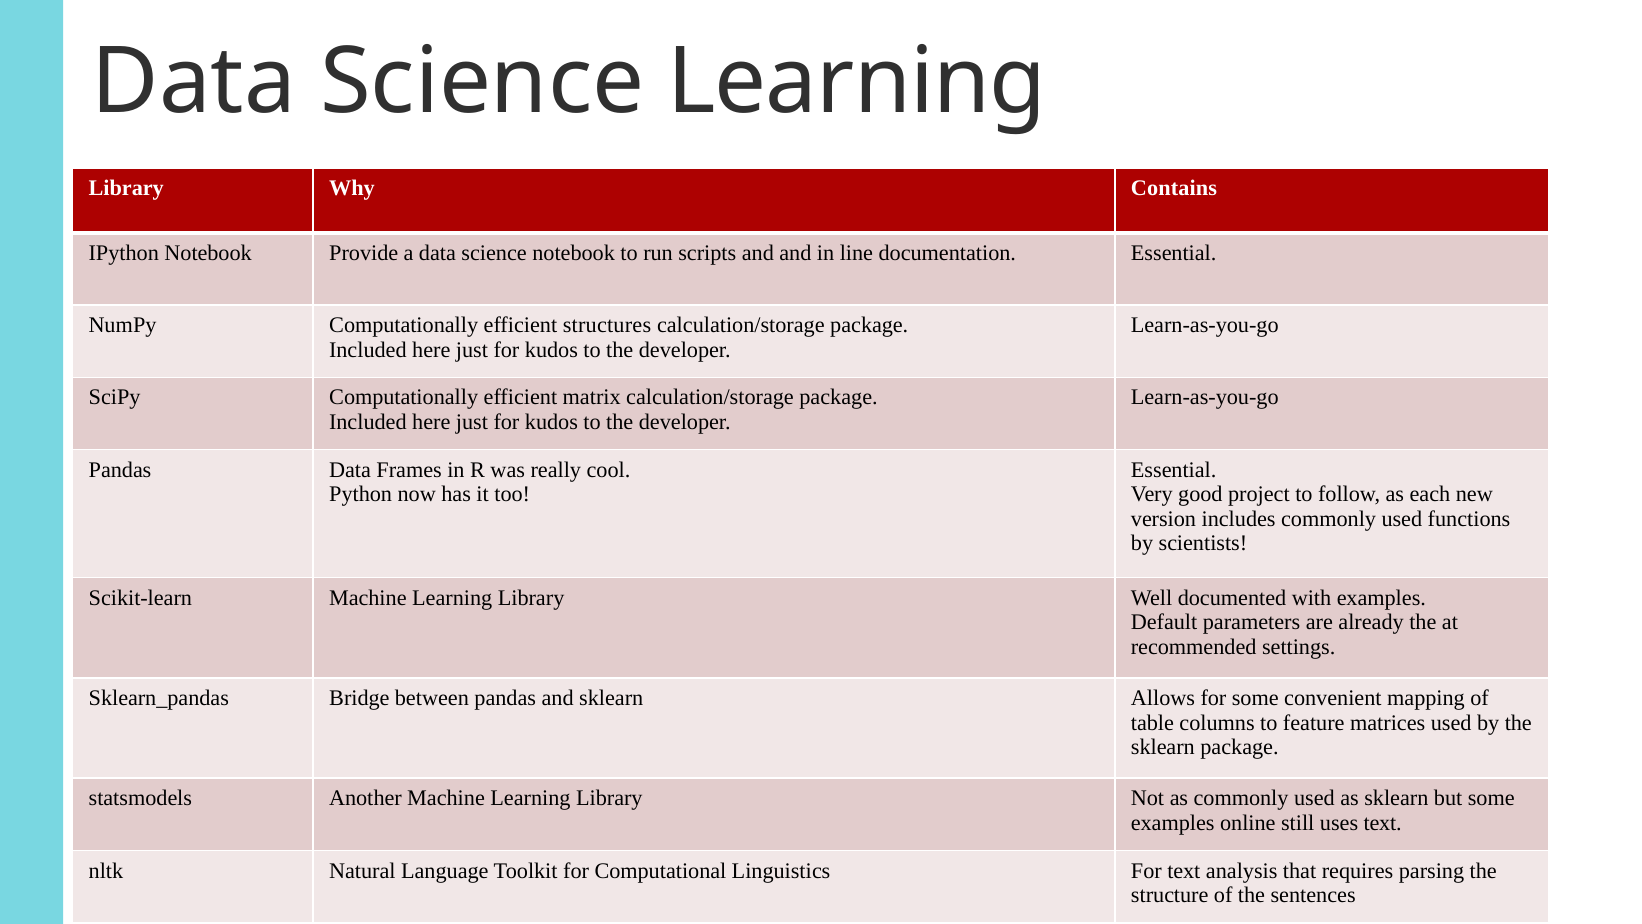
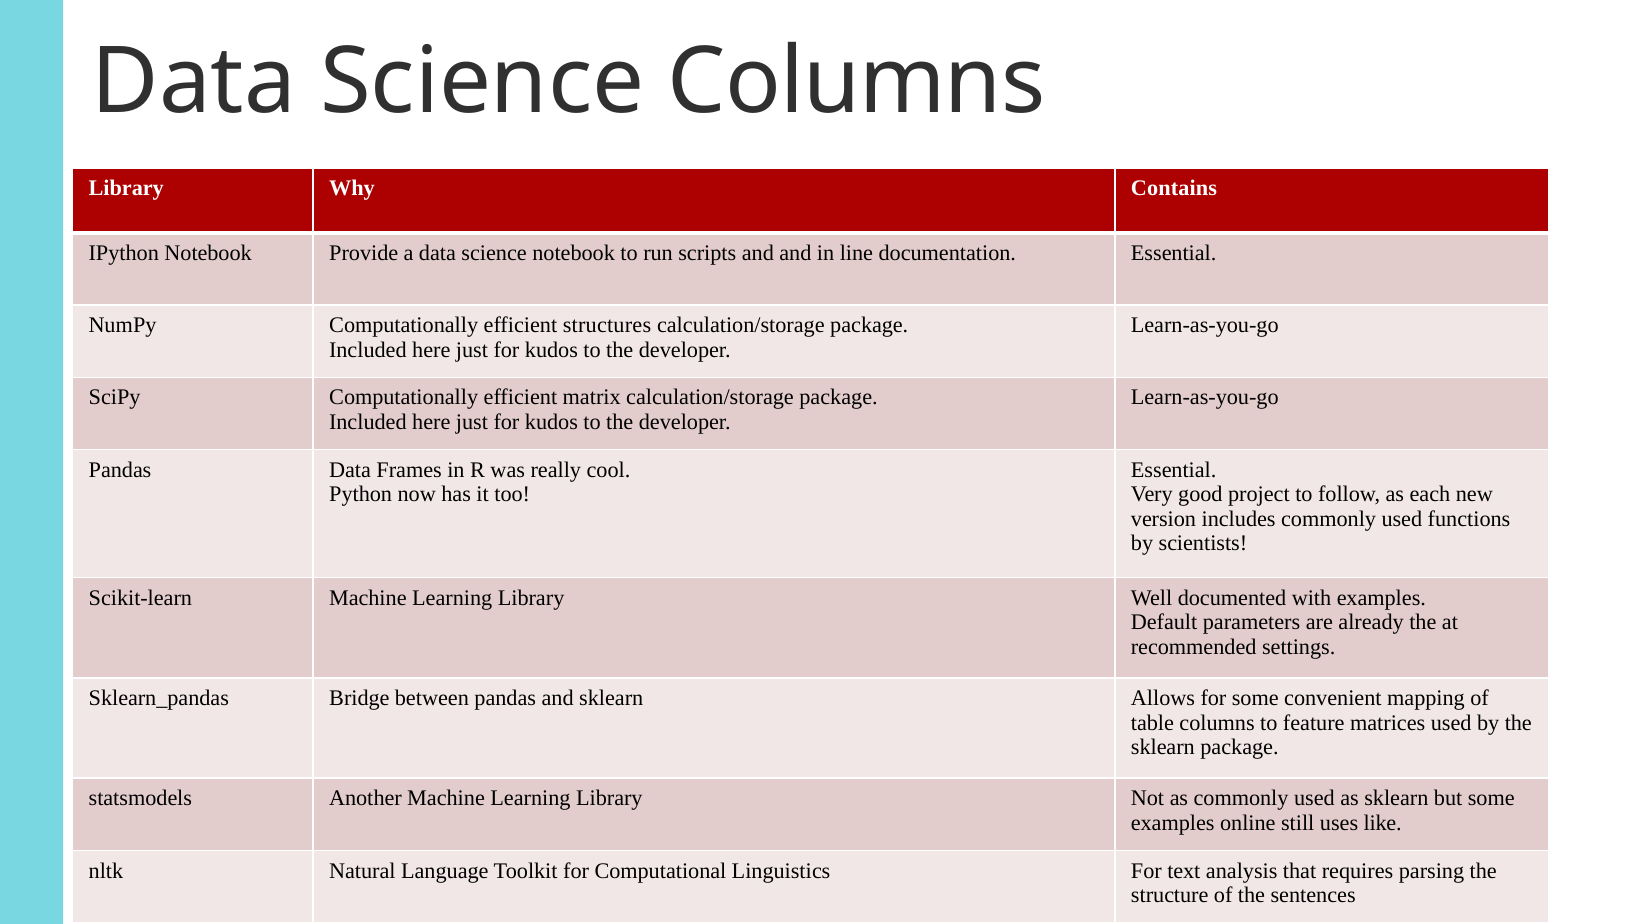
Science Learning: Learning -> Columns (857, 82)
uses text: text -> like (1383, 823)
